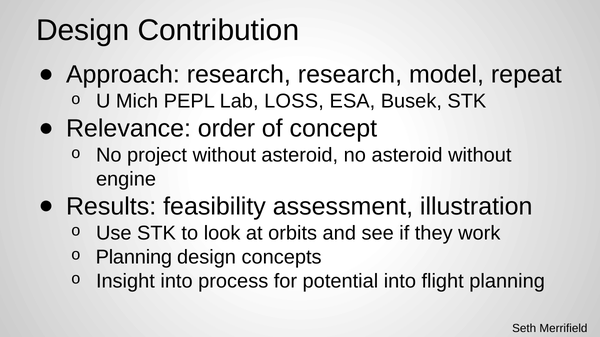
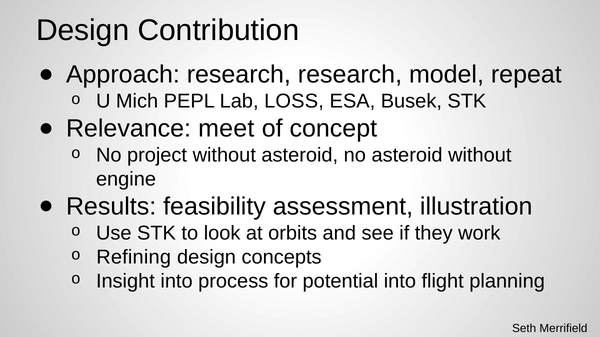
order: order -> meet (226, 129)
Planning: Planning -> Refining (134, 258)
